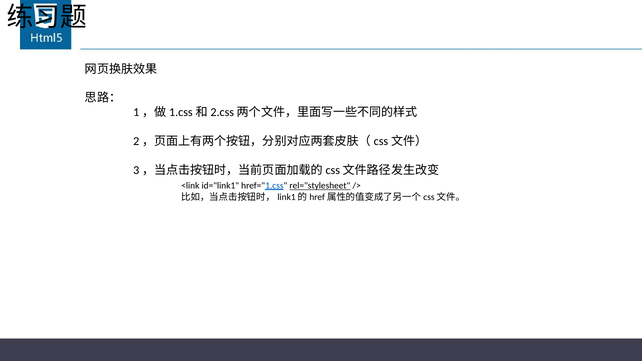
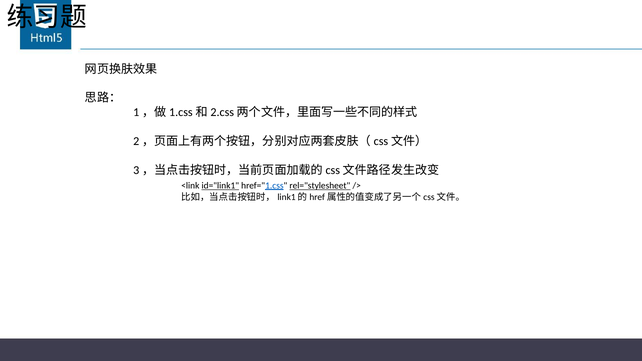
id="link1 underline: none -> present (220, 186)
